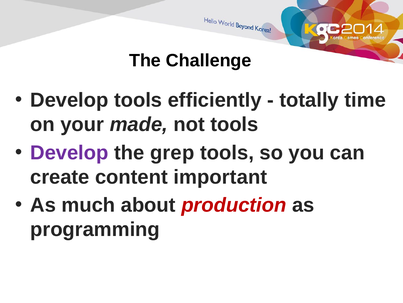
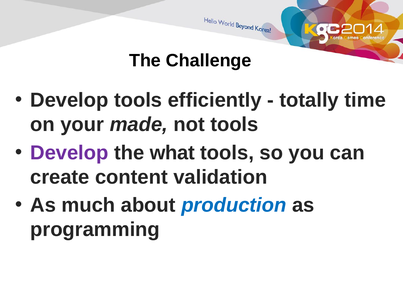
grep: grep -> what (172, 152)
important: important -> validation (220, 177)
production colour: red -> blue (234, 205)
